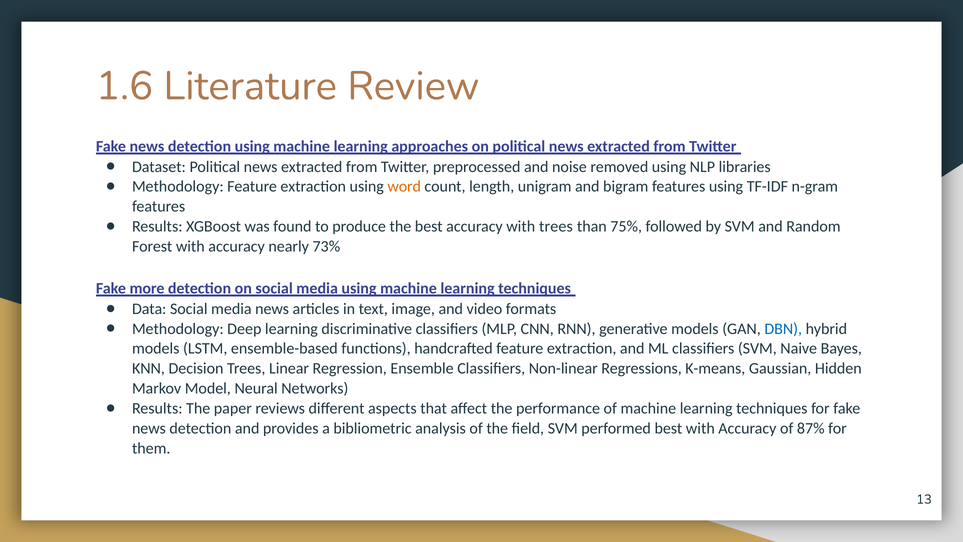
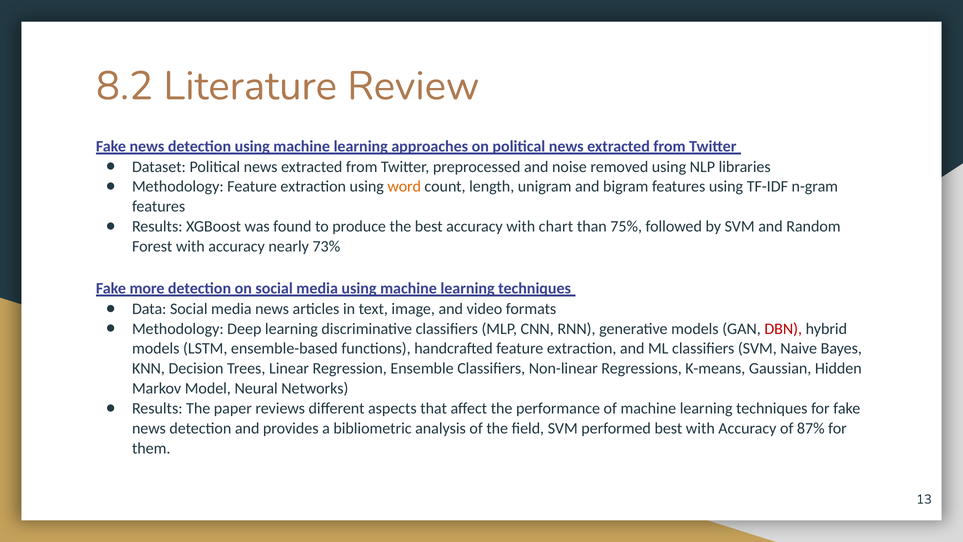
1.6: 1.6 -> 8.2 (125, 86)
with trees: trees -> chart (556, 226)
DBN colour: blue -> red (783, 329)
